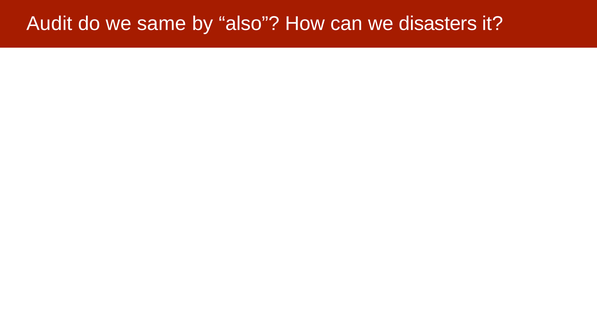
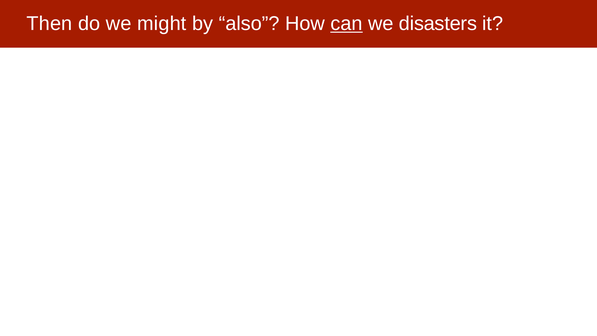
Audit: Audit -> Then (49, 24)
same: same -> might (162, 24)
can underline: none -> present (347, 24)
